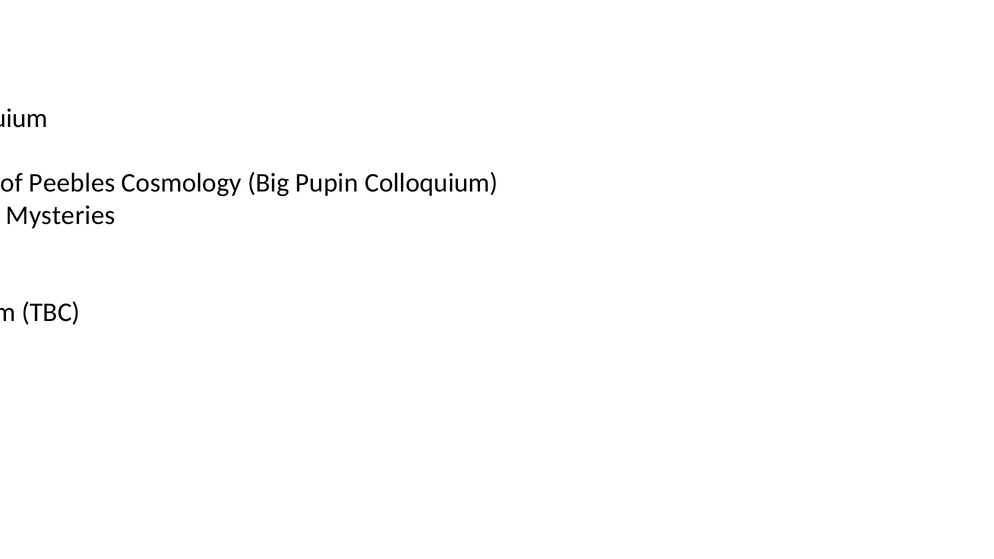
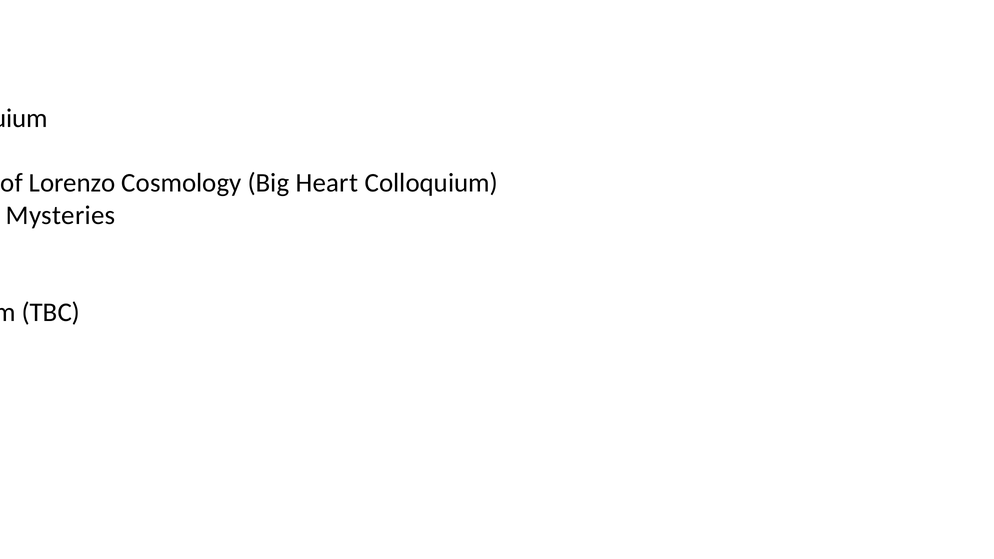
of Peebles: Peebles -> Lorenzo (72, 183)
Pupin: Pupin -> Heart (327, 183)
